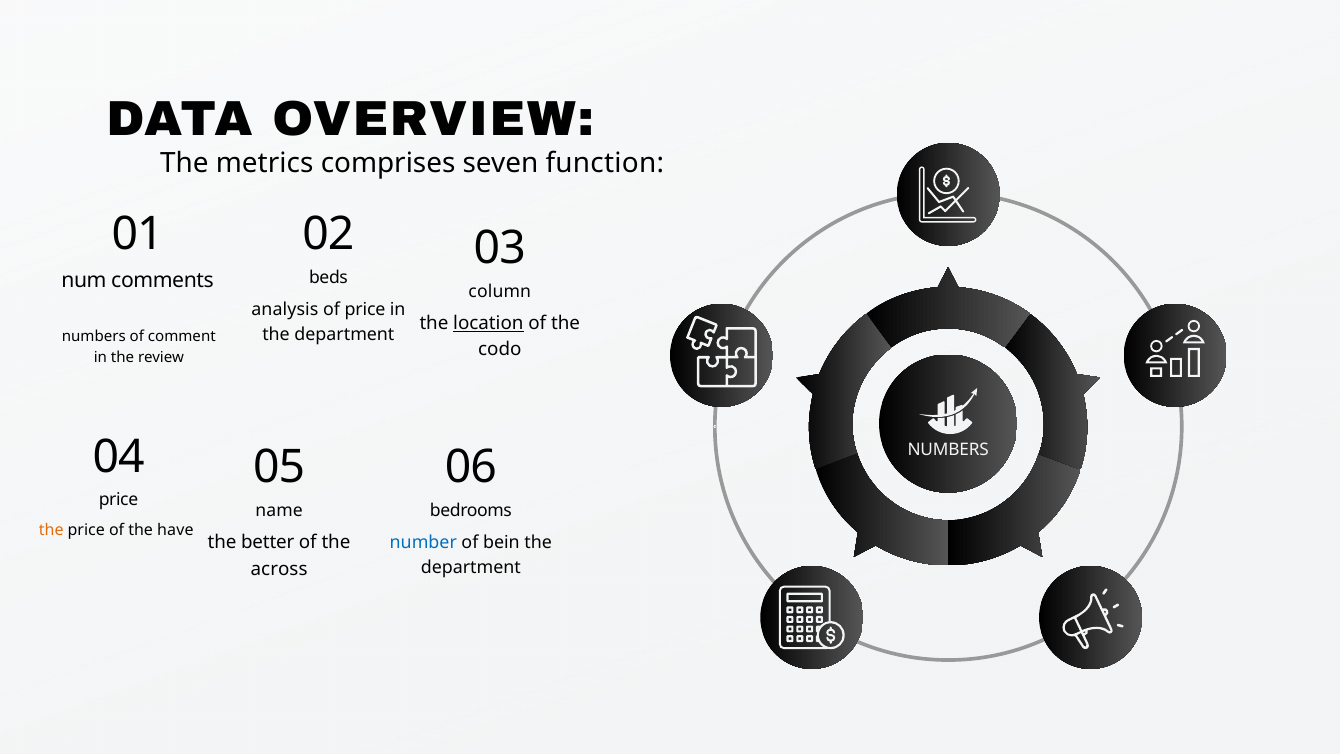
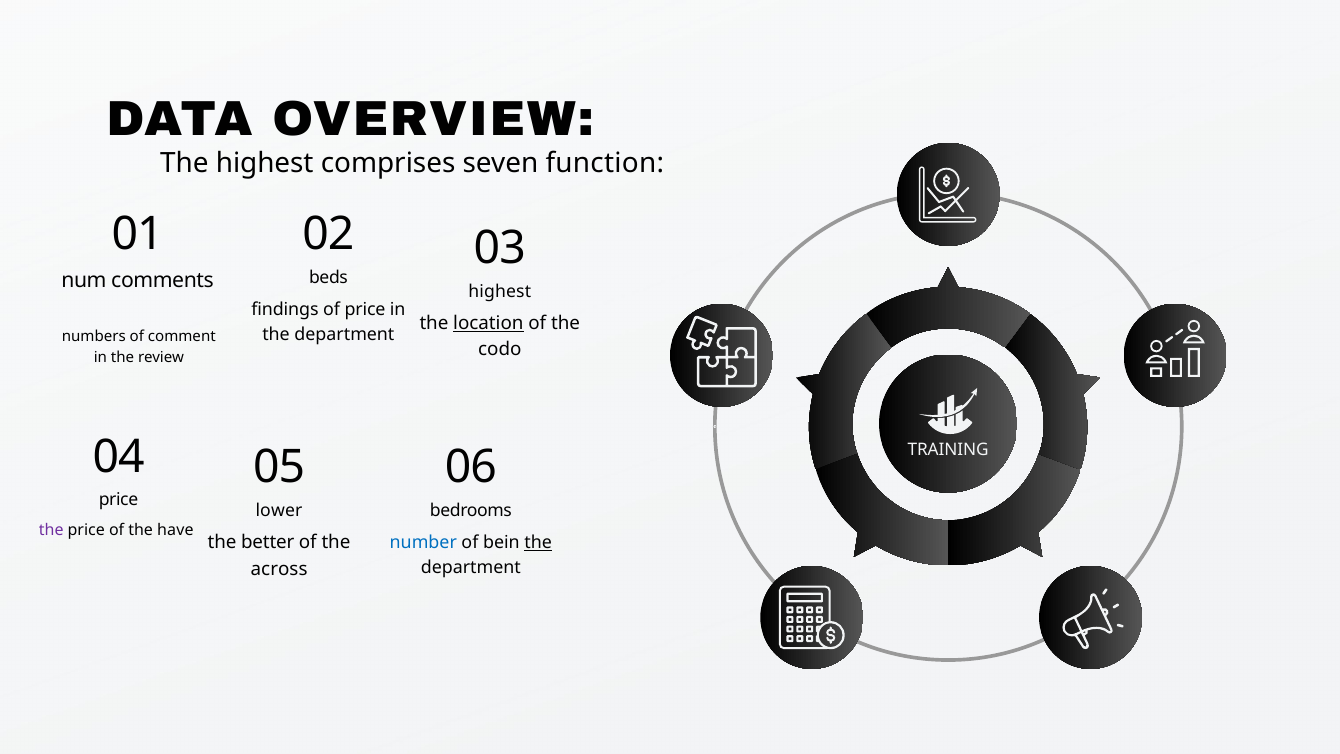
The metrics: metrics -> highest (265, 163)
column: column -> highest (500, 292)
analysis: analysis -> findings (285, 309)
NUMBERS: NUMBERS -> TRAINING (948, 450)
name: name -> lower (279, 511)
the colour: orange -> purple (51, 530)
the underline: none -> present (538, 542)
